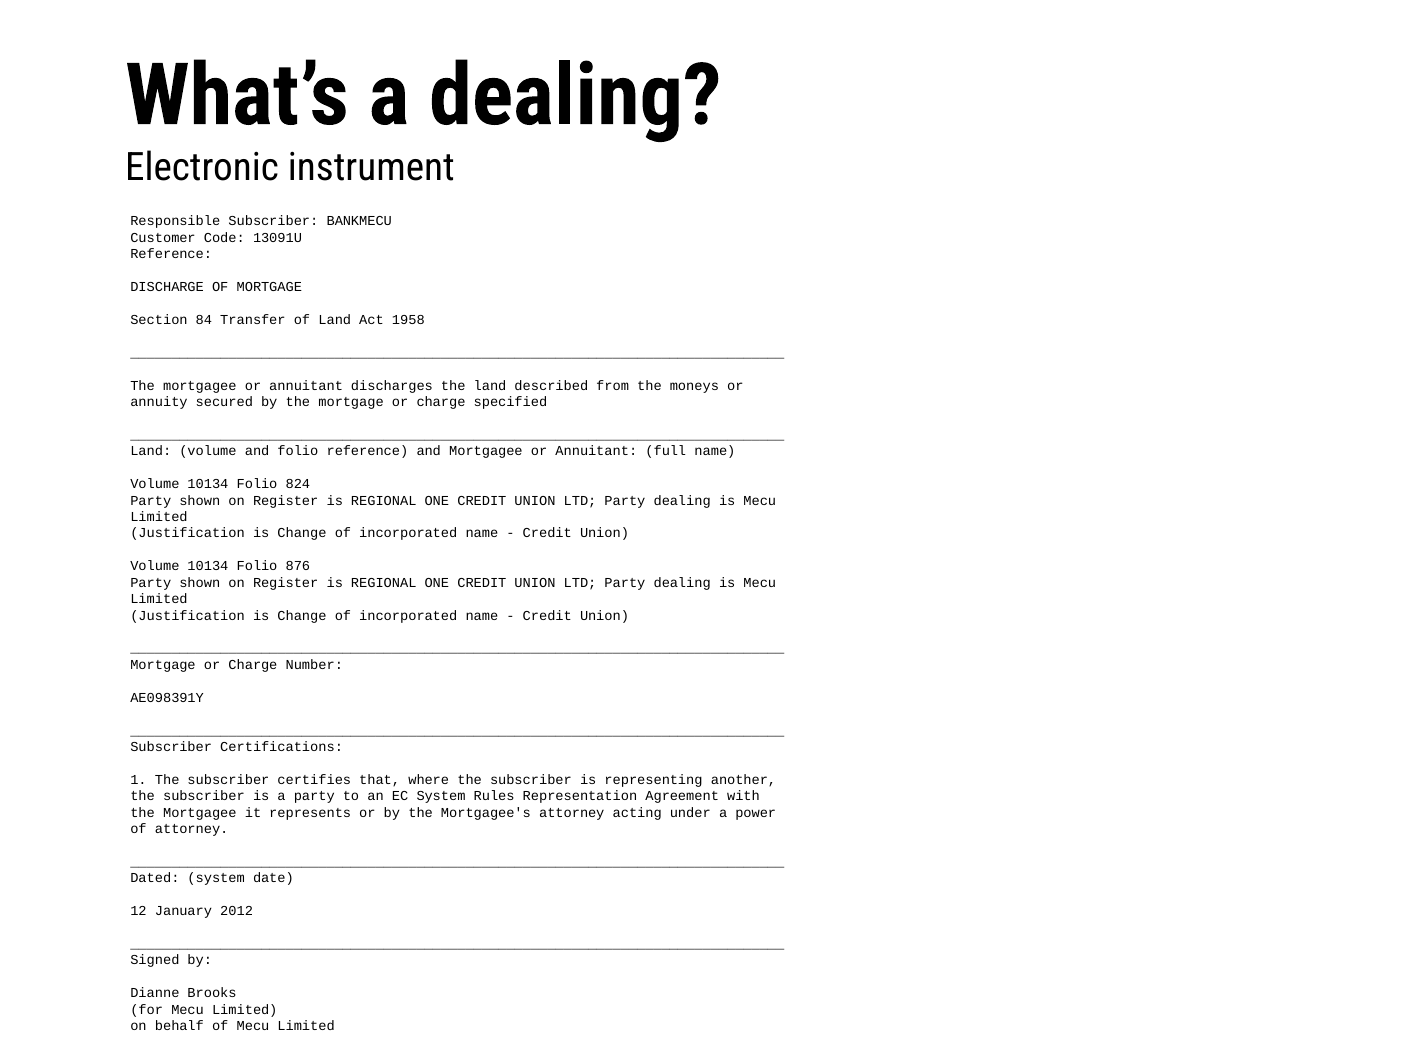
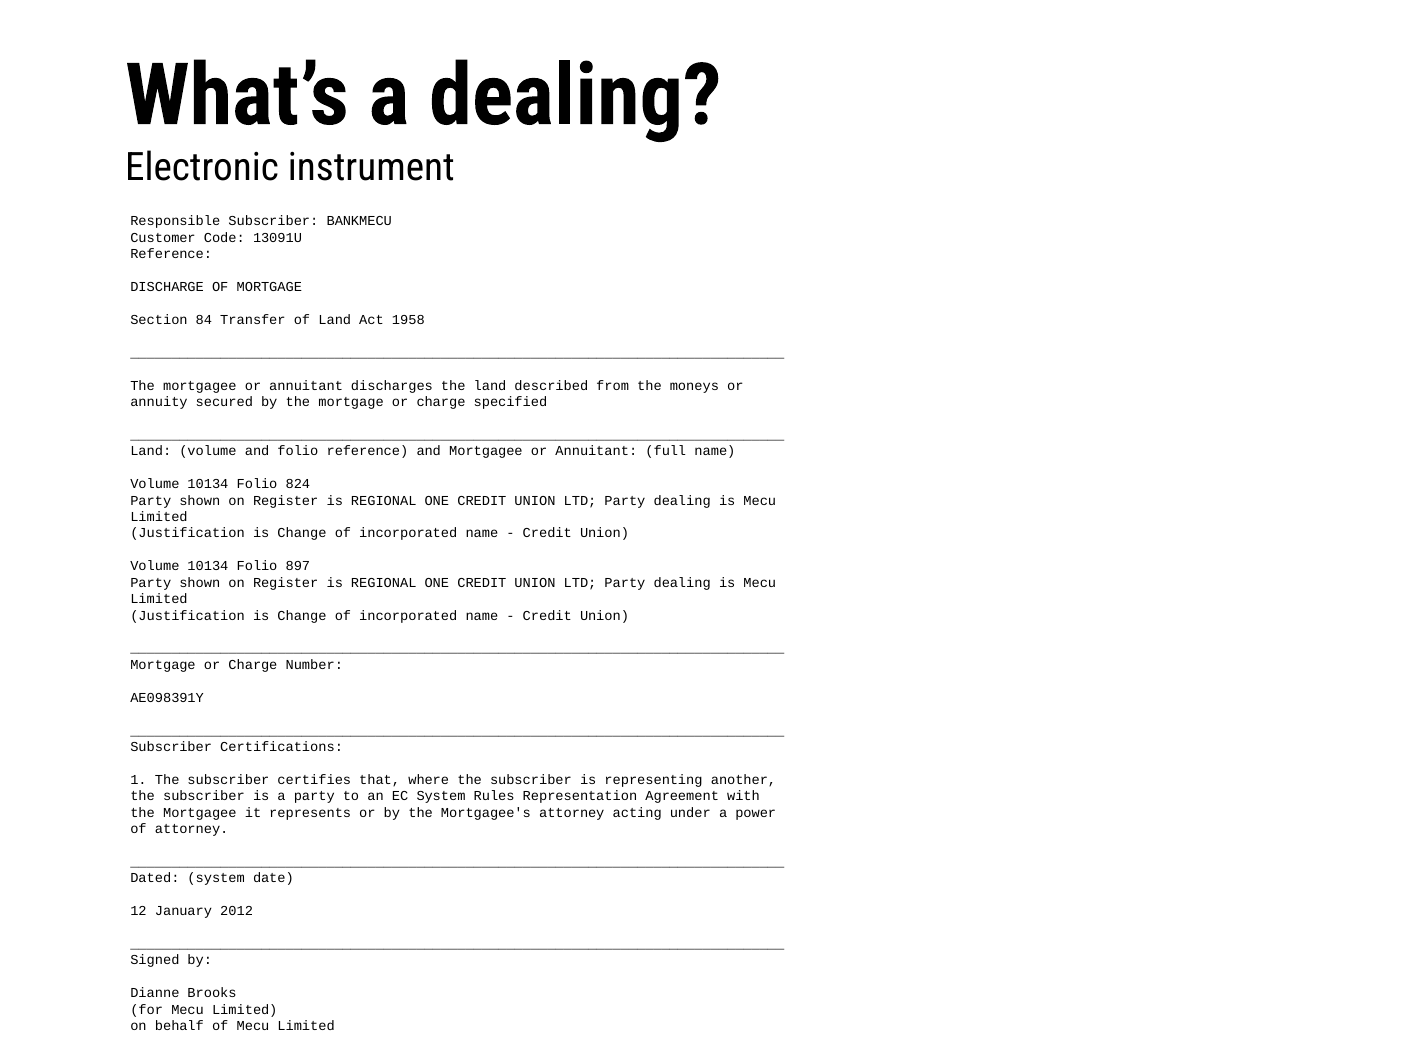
876: 876 -> 897 (298, 567)
